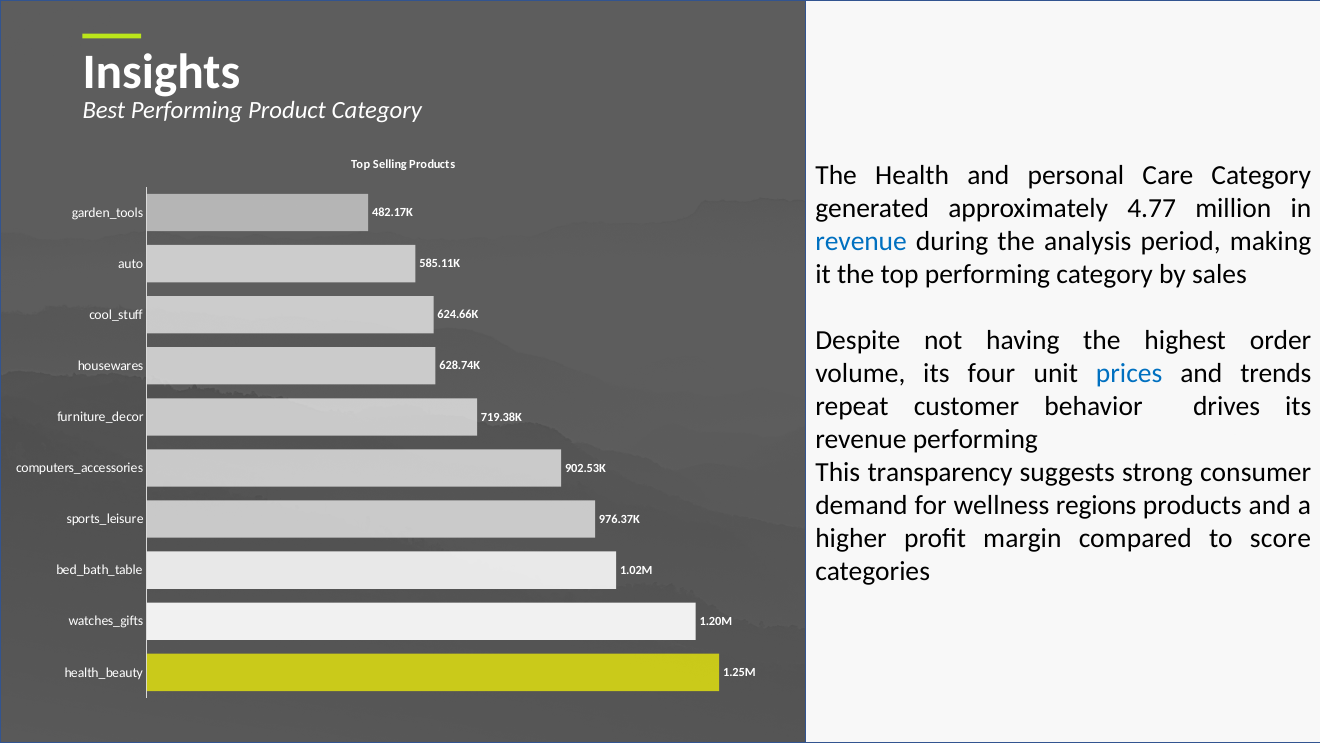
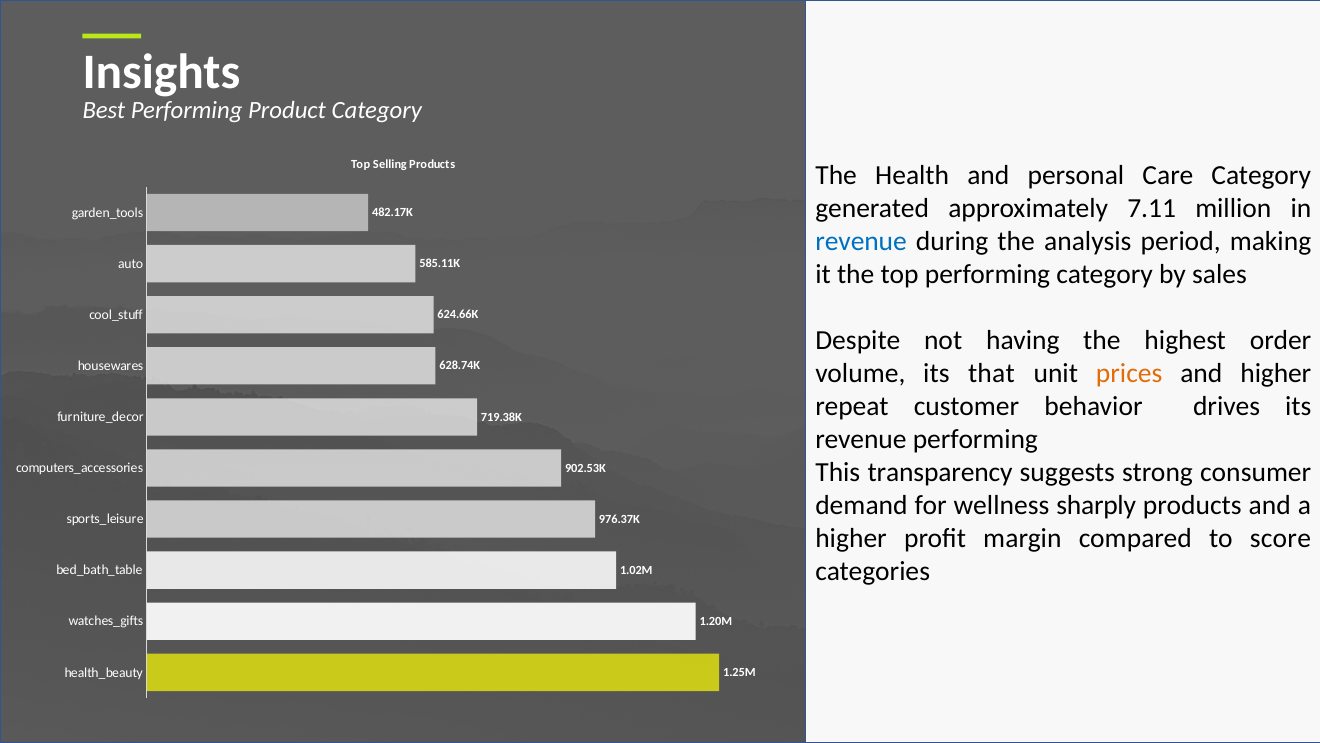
4.77: 4.77 -> 7.11 (1152, 208)
four: four -> that (991, 373)
prices colour: blue -> orange (1129, 373)
and trends: trends -> higher (1276, 373)
regions: regions -> sharply (1096, 505)
